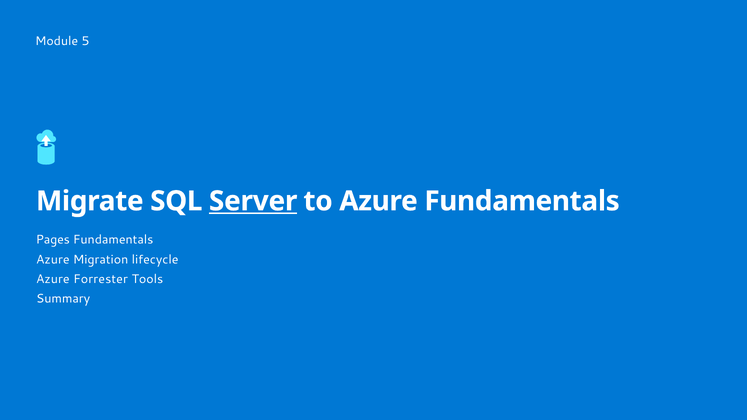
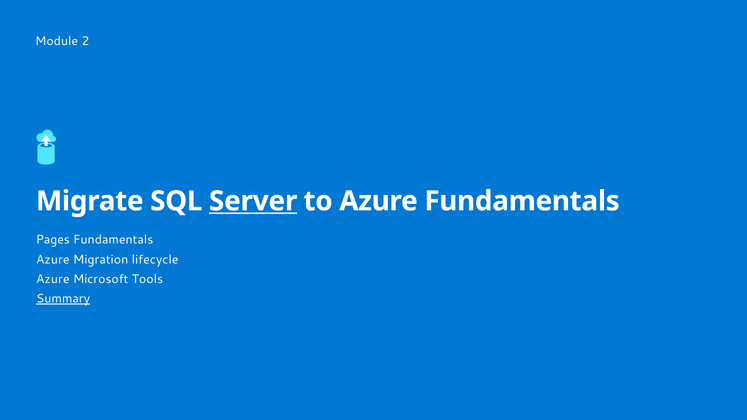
5: 5 -> 2 (85, 41)
Forrester: Forrester -> Microsoft (101, 279)
Summary underline: none -> present (63, 299)
